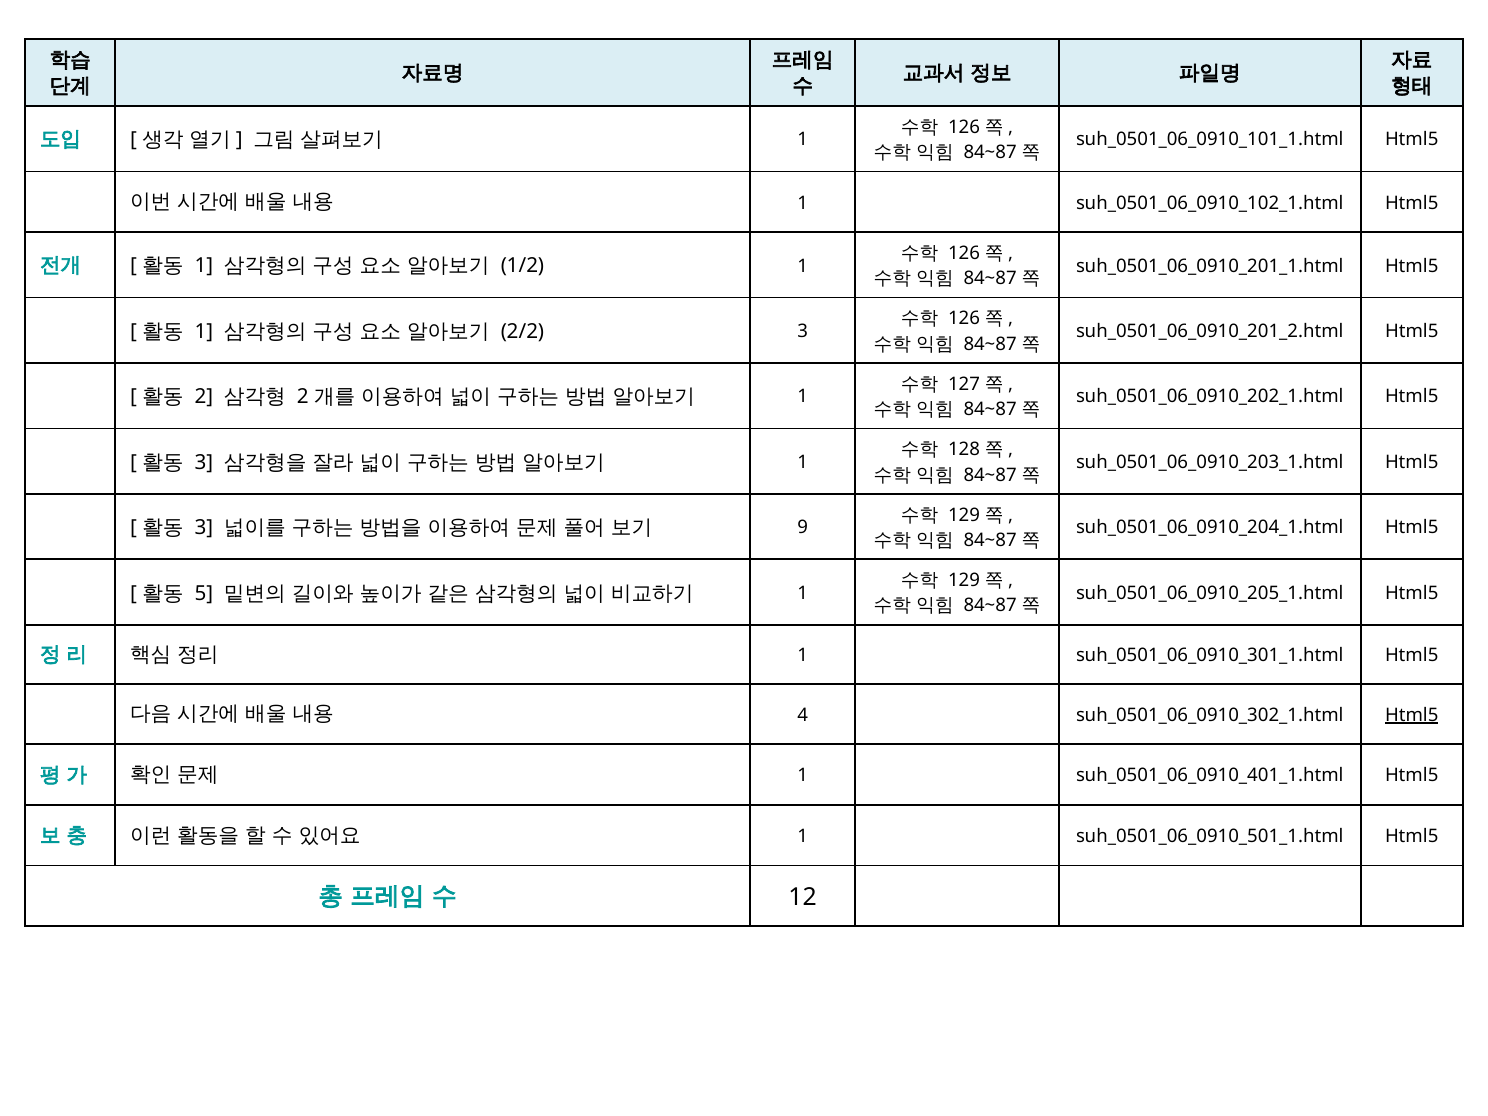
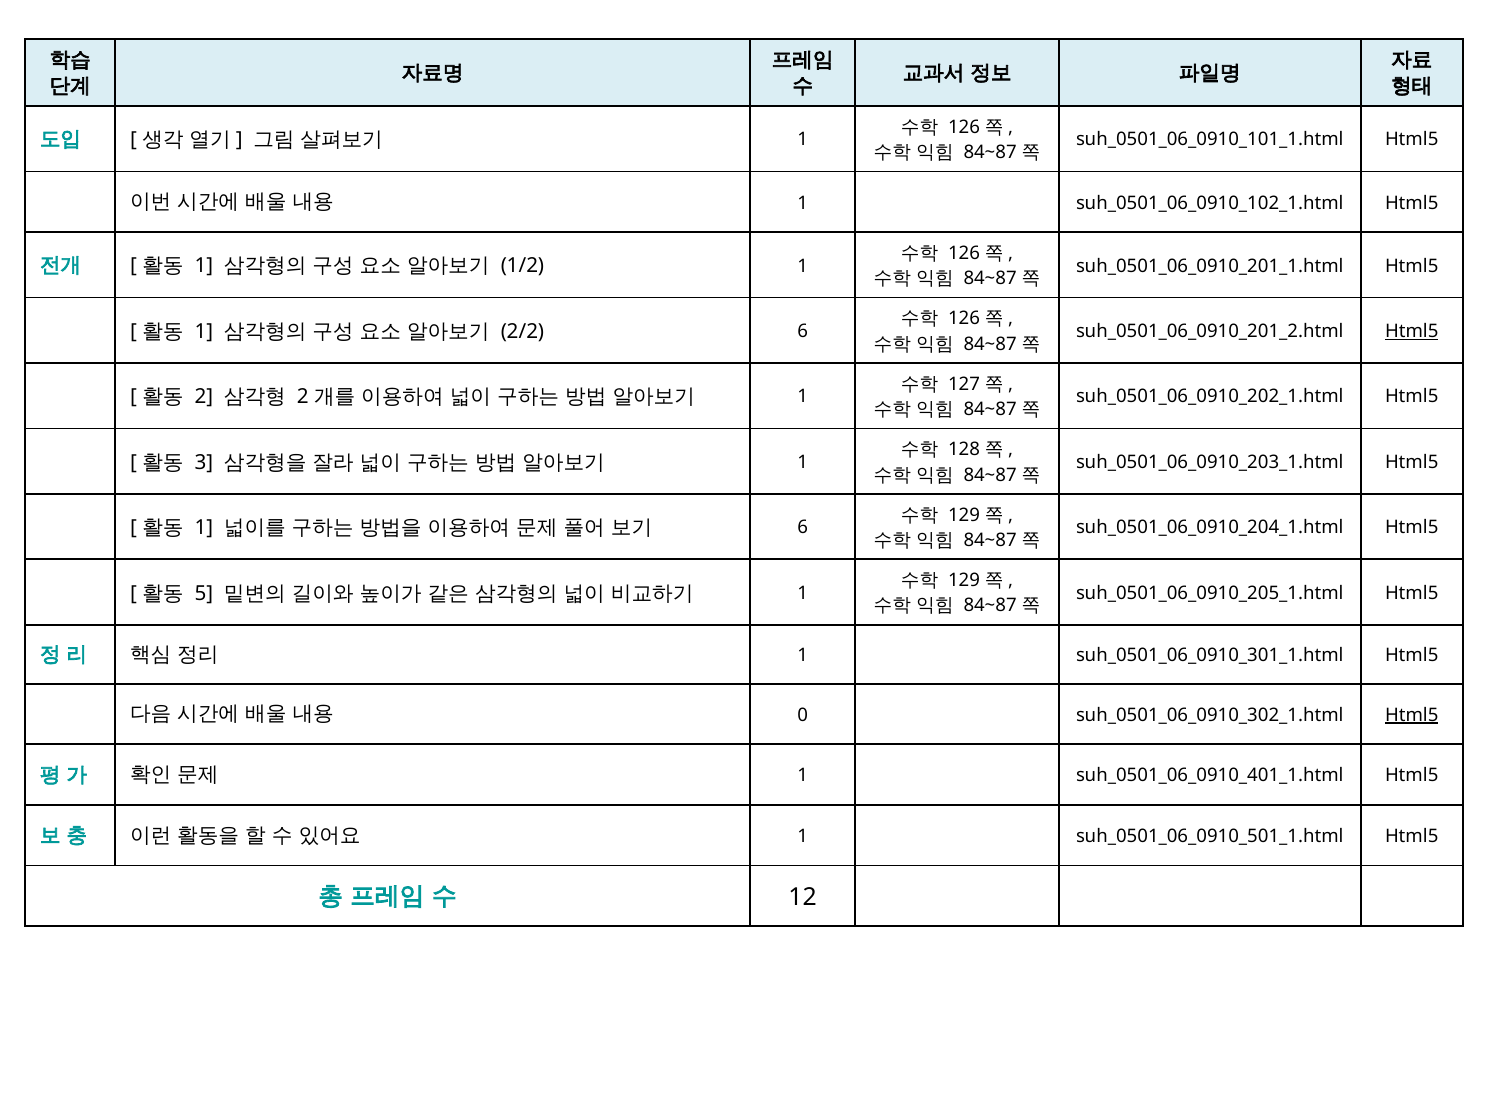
2/2 3: 3 -> 6 (803, 331)
Html5 underline: none -> present (1412, 331)
3: 3 -> 1 (204, 528)
9: 9 -> 6 (803, 528)
4: 4 -> 0 (803, 715)
